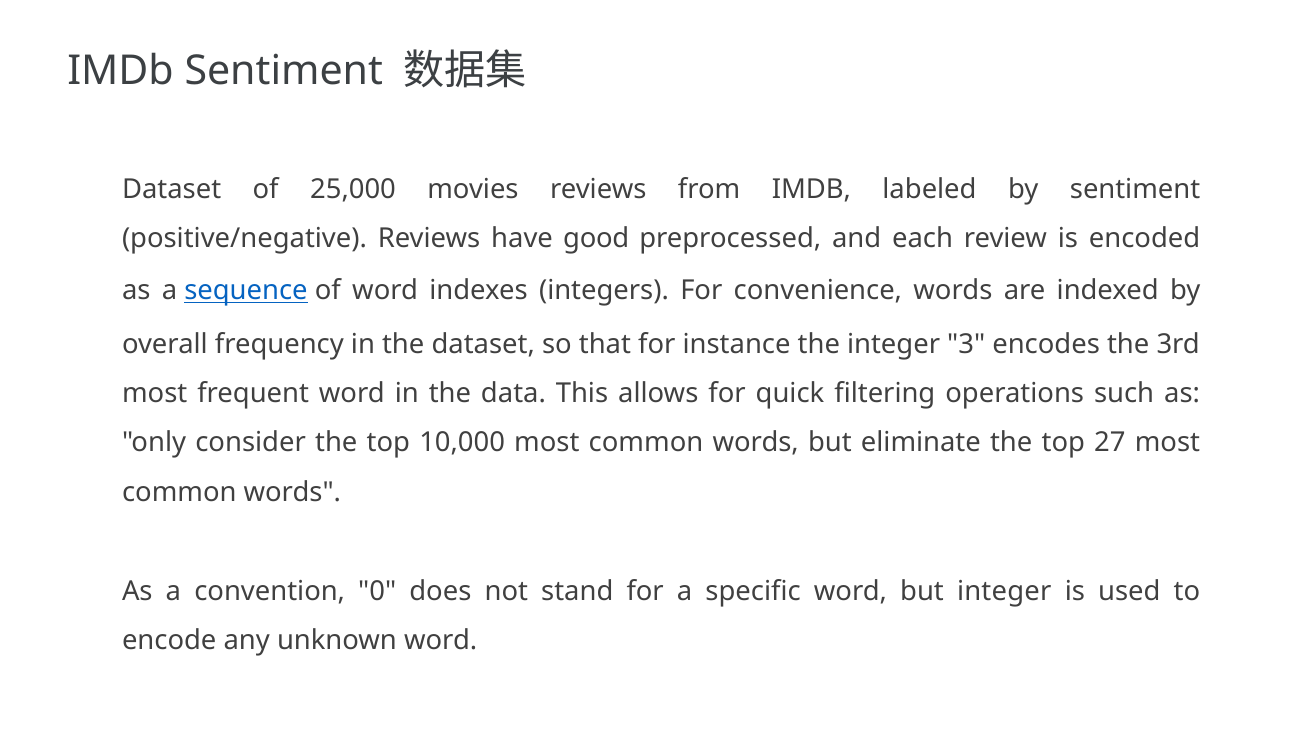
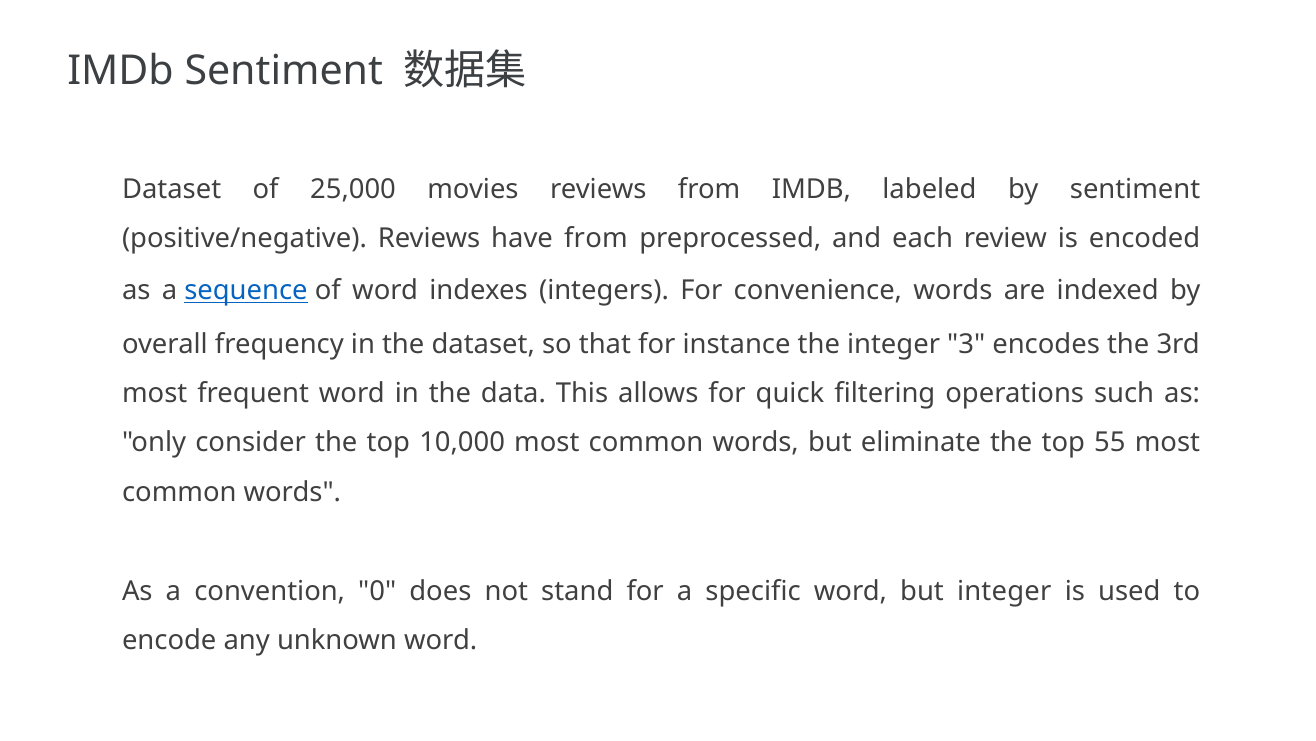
have good: good -> from (596, 238)
27: 27 -> 55 (1110, 442)
